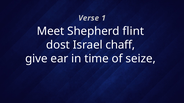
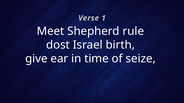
flint: flint -> rule (133, 31)
chaff: chaff -> birth (120, 45)
